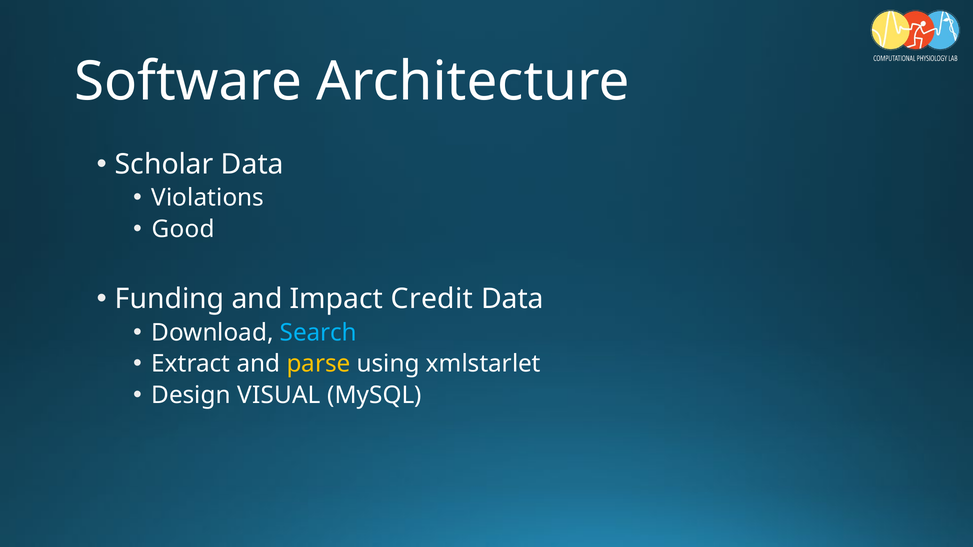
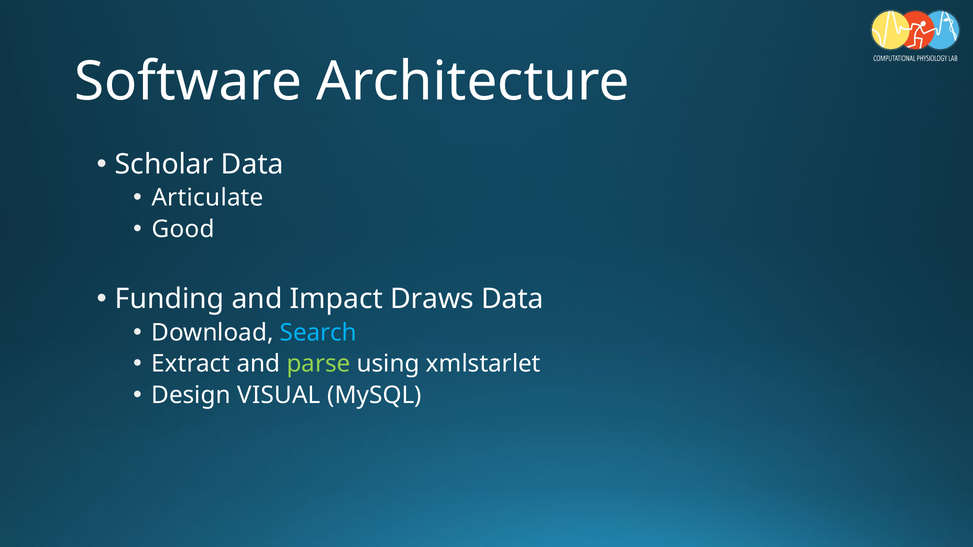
Violations: Violations -> Articulate (208, 198)
Credit: Credit -> Draws (432, 299)
parse colour: yellow -> light green (319, 364)
